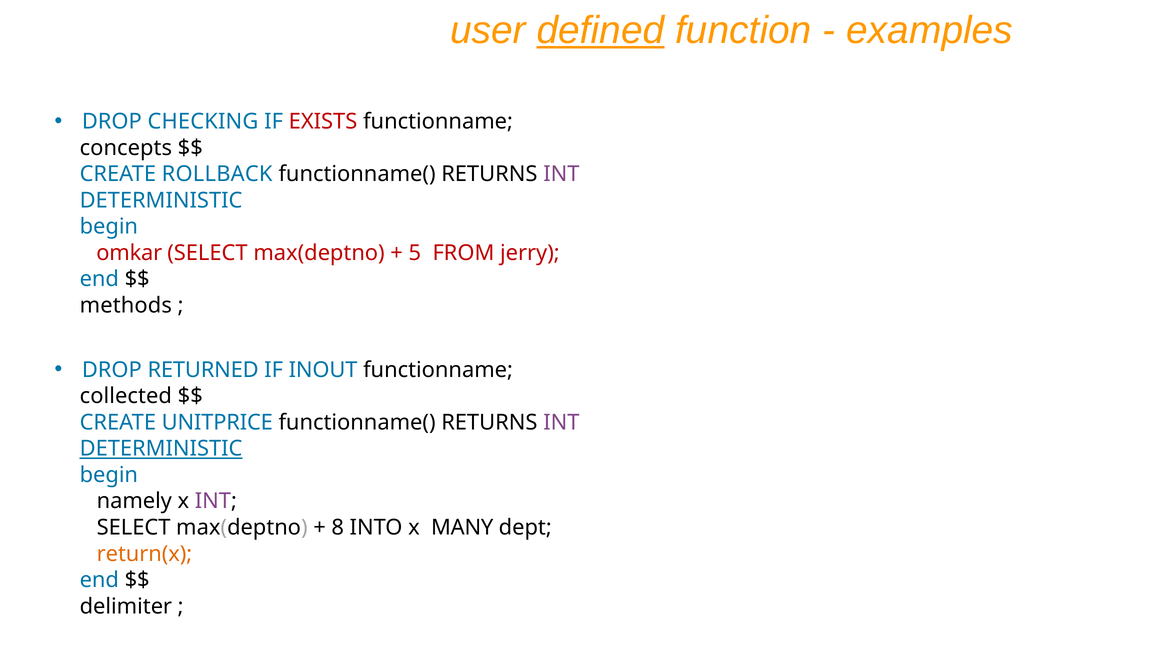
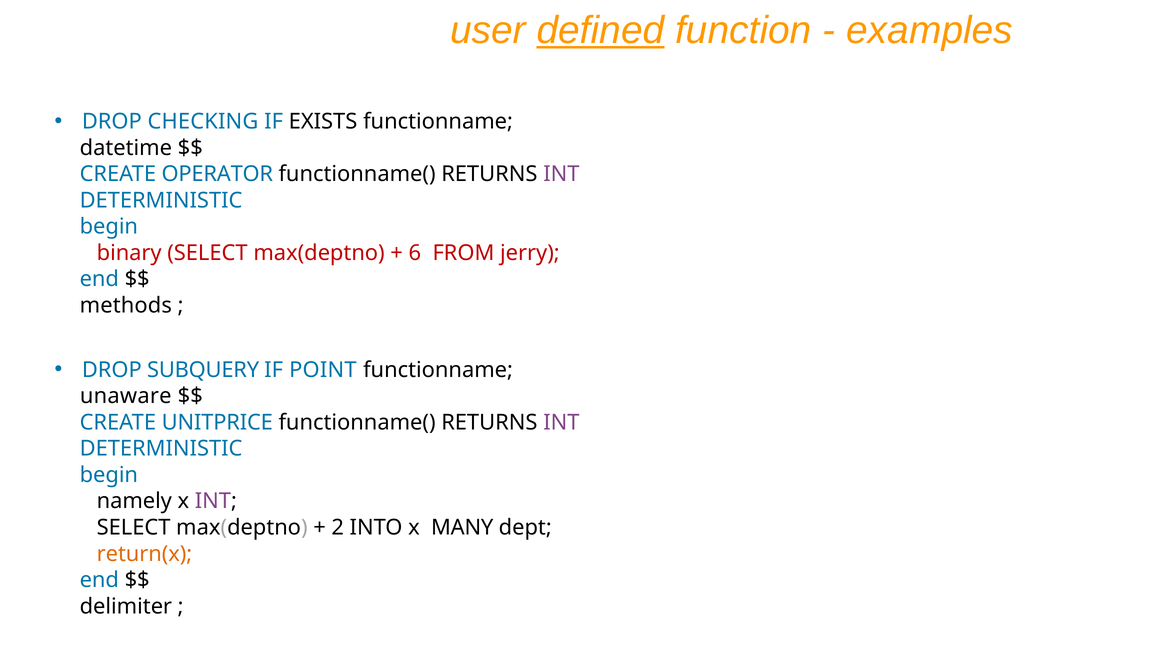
EXISTS colour: red -> black (323, 122)
concepts: concepts -> datetime (126, 148)
ROLLBACK: ROLLBACK -> OPERATOR (217, 174)
omkar: omkar -> binary (129, 253)
5: 5 -> 6 (415, 253)
RETURNED: RETURNED -> SUBQUERY (203, 370)
INOUT: INOUT -> POINT (323, 370)
collected: collected -> unaware (126, 396)
DETERMINISTIC underline: present -> none (161, 449)
8: 8 -> 2 (338, 528)
